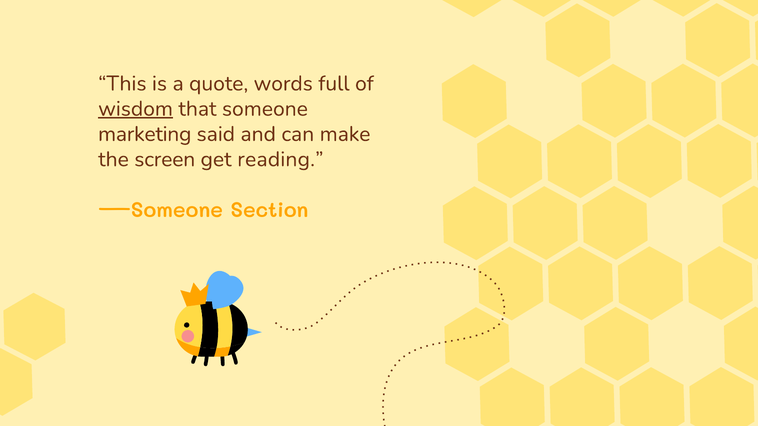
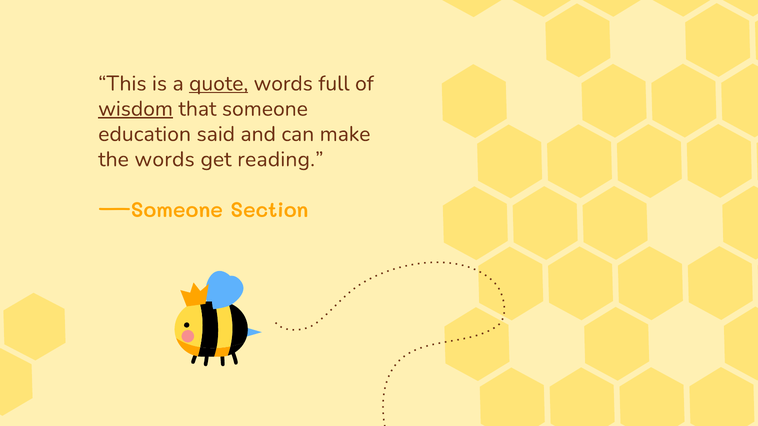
quote underline: none -> present (219, 84)
marketing: marketing -> education (145, 134)
the screen: screen -> words (165, 159)
